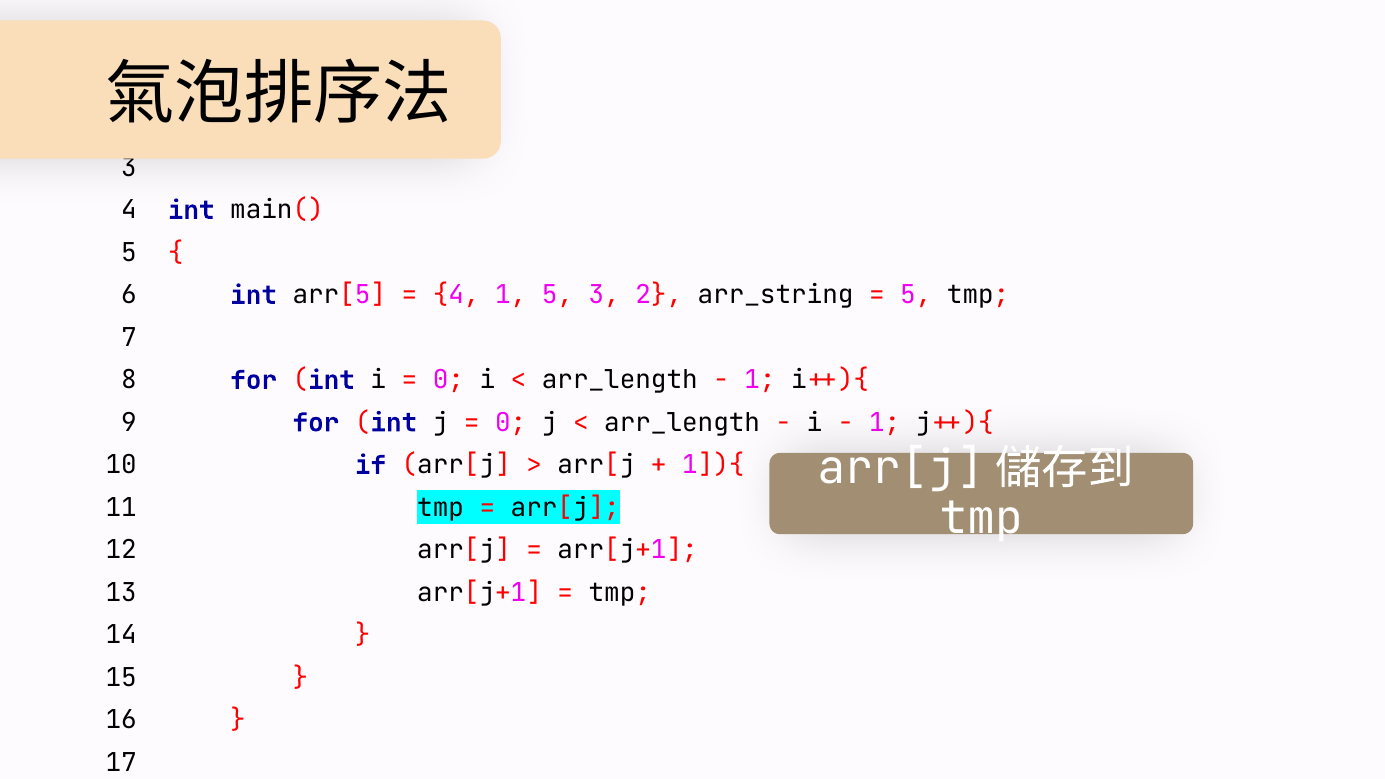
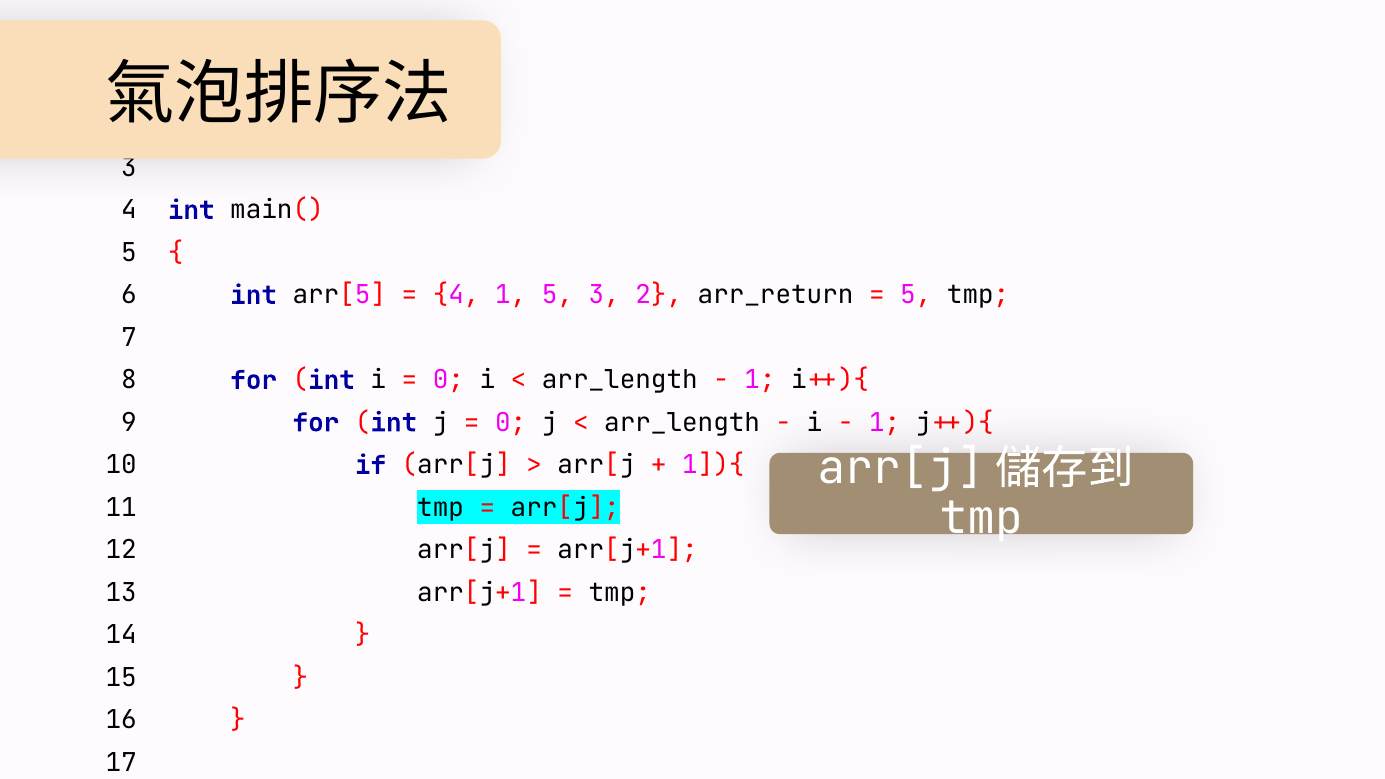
arr_string: arr_string -> arr_return (776, 295)
